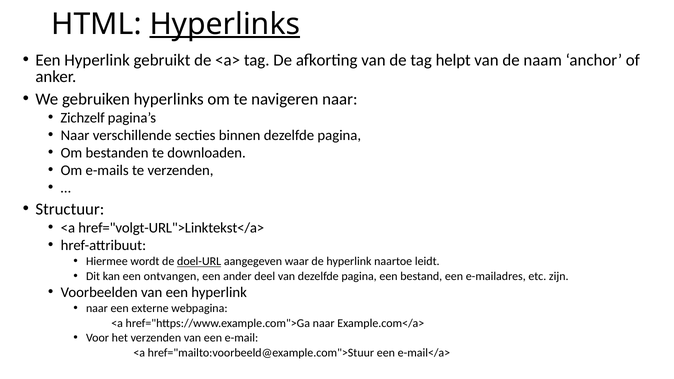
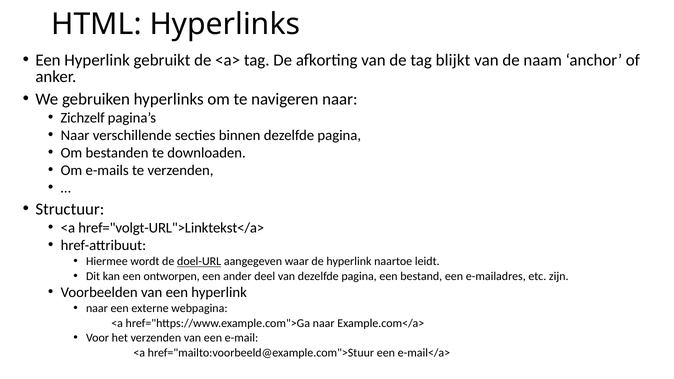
Hyperlinks underline: present -> none (225, 24)
helpt: helpt -> blijkt (453, 60)
ontvangen: ontvangen -> ontworpen (172, 276)
